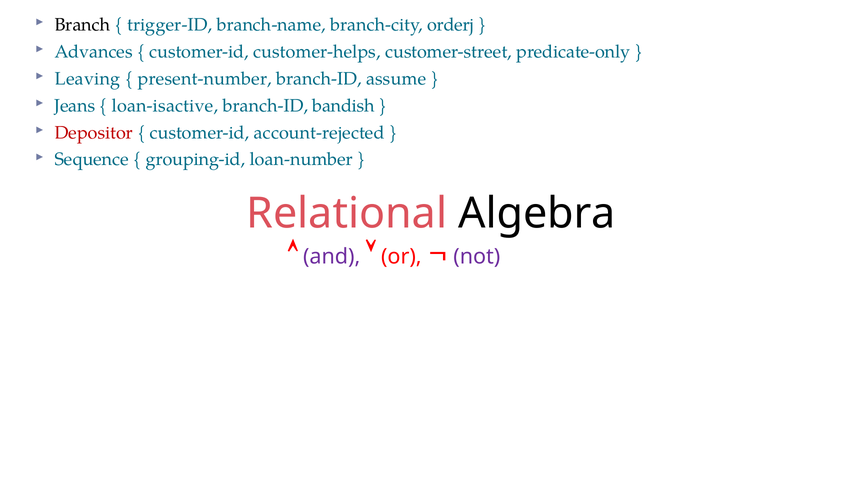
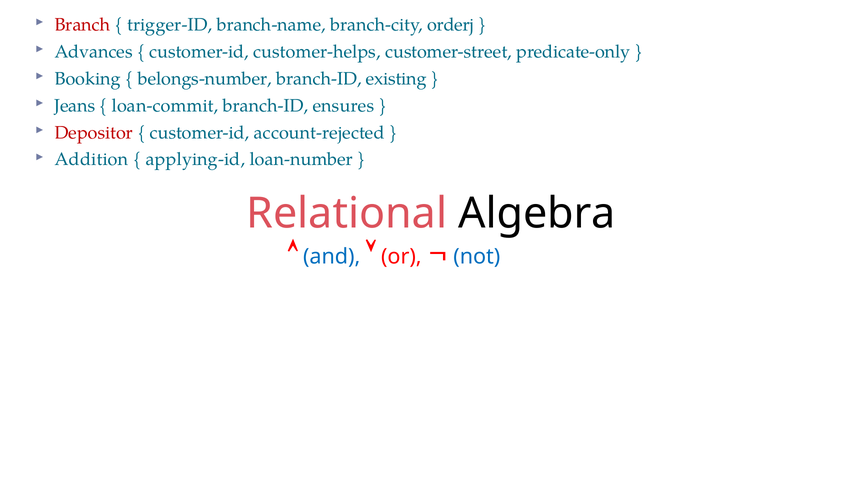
Branch colour: black -> red (82, 25)
Leaving: Leaving -> Booking (88, 79)
present-number: present-number -> belongs-number (205, 79)
assume: assume -> existing (396, 79)
loan-isactive: loan-isactive -> loan-commit (165, 106)
bandish: bandish -> ensures (343, 106)
Sequence: Sequence -> Addition (92, 160)
grouping-id: grouping-id -> applying-id (195, 160)
and colour: purple -> blue (332, 256)
not colour: purple -> blue (477, 256)
